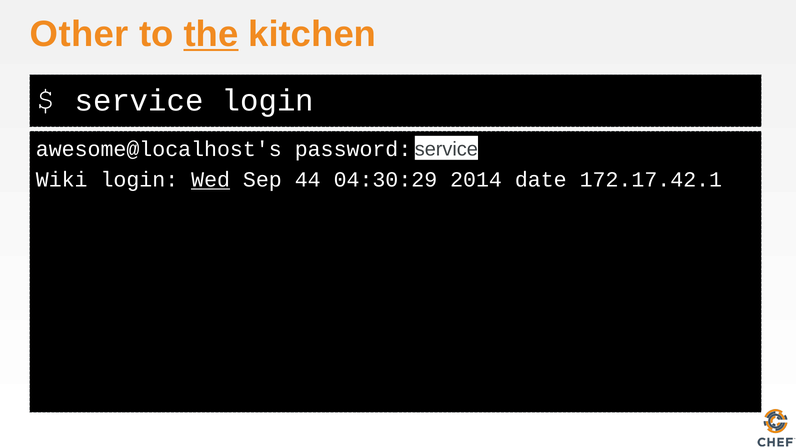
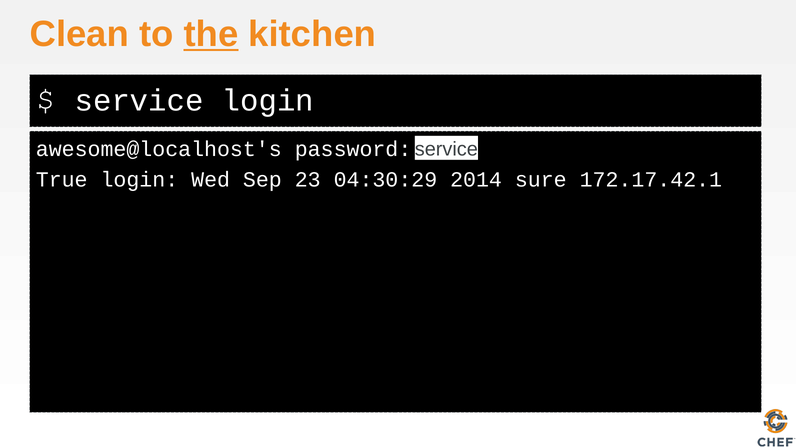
Other: Other -> Clean (79, 34)
Wiki: Wiki -> True (62, 180)
Wed underline: present -> none (211, 180)
44: 44 -> 23 (308, 180)
date: date -> sure (541, 180)
